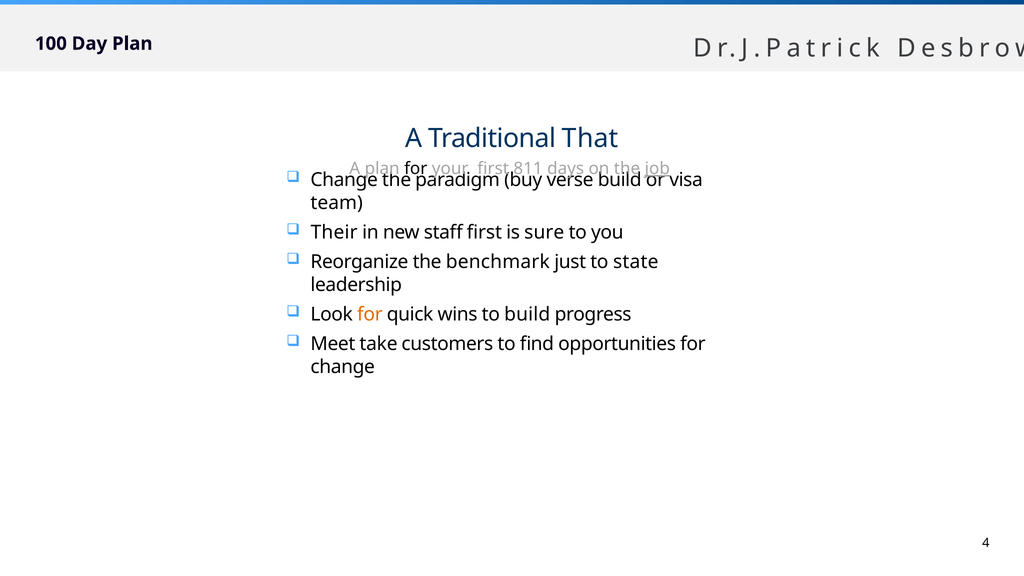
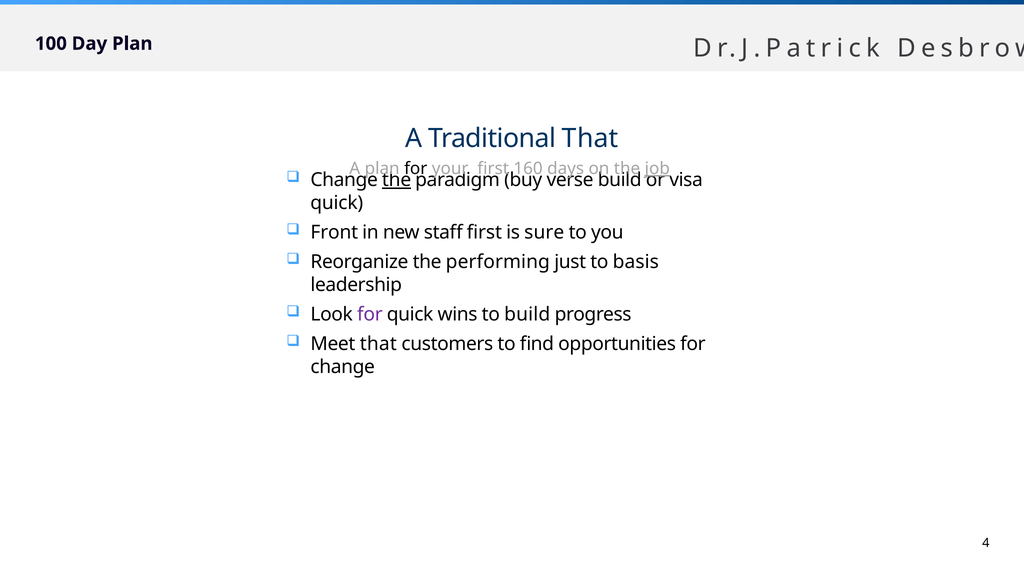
811: 811 -> 160 (528, 168)
the underline: none -> present (397, 180)
team: team -> quick (337, 203)
Their: Their -> Front (334, 232)
benchmark: benchmark -> performing (498, 262)
state: state -> basis (636, 262)
for colour: orange -> purple (370, 314)
Meet take: take -> that (378, 344)
